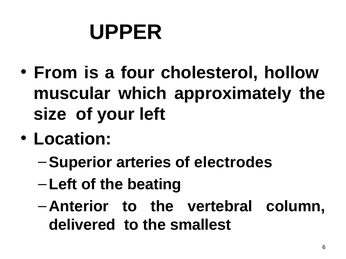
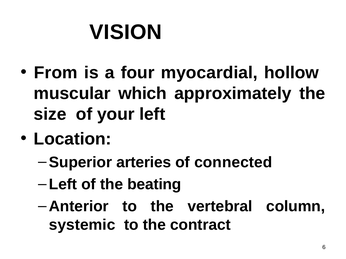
UPPER: UPPER -> VISION (126, 32)
cholesterol: cholesterol -> myocardial (209, 73)
electrodes: electrodes -> connected (233, 163)
delivered: delivered -> systemic (82, 225)
smallest: smallest -> contract (200, 225)
